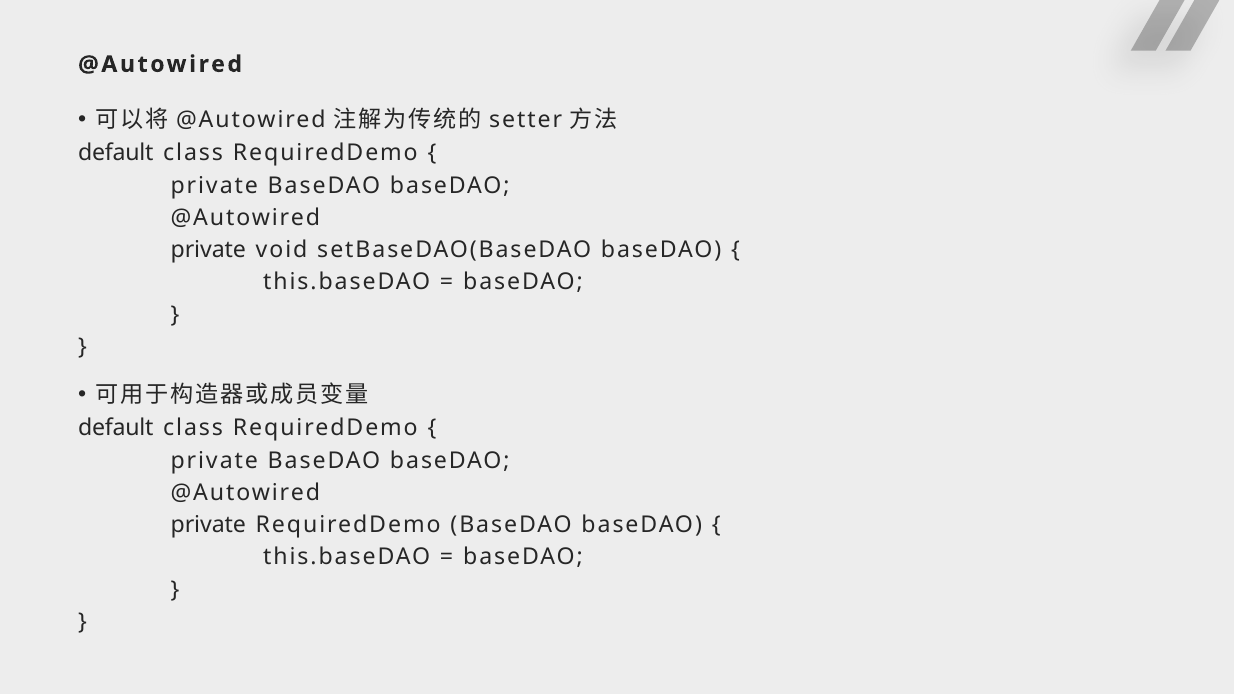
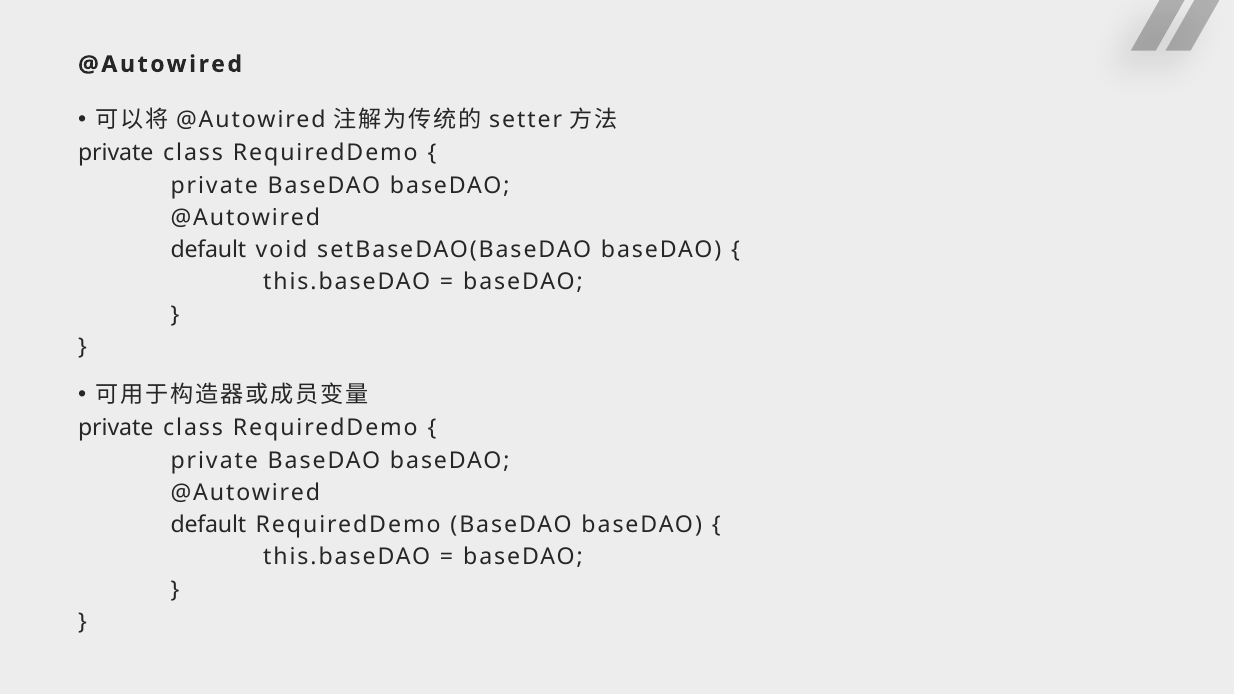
default: default -> private (116, 153)
private: private -> default (208, 250)
default: default -> private (116, 428)
private: private -> default (208, 525)
